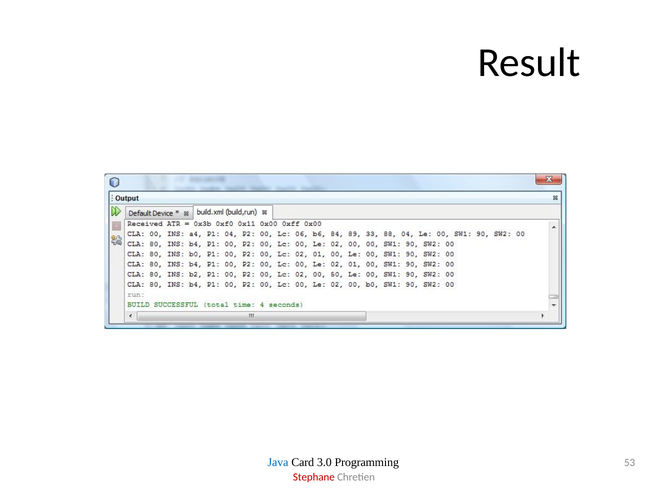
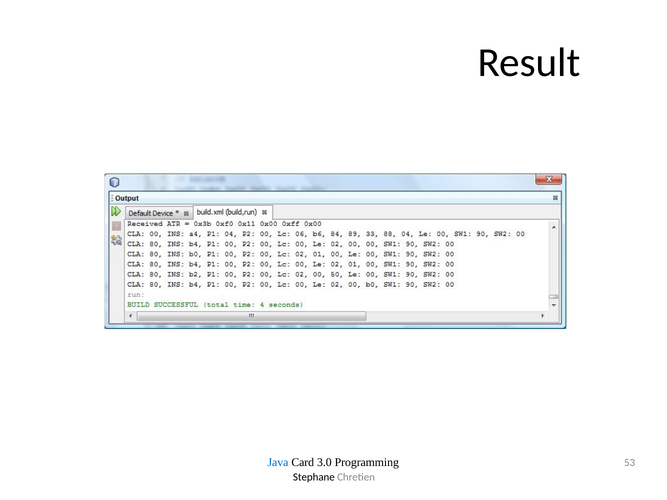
Stephane colour: red -> black (314, 477)
